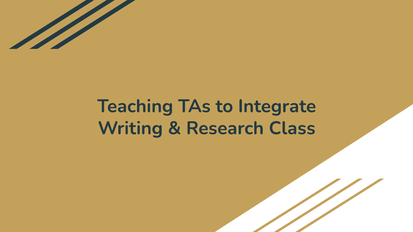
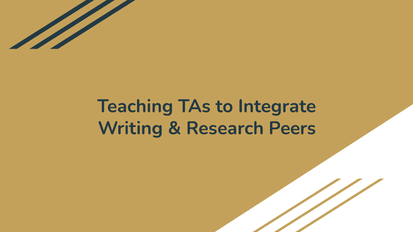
Class: Class -> Peers (292, 128)
